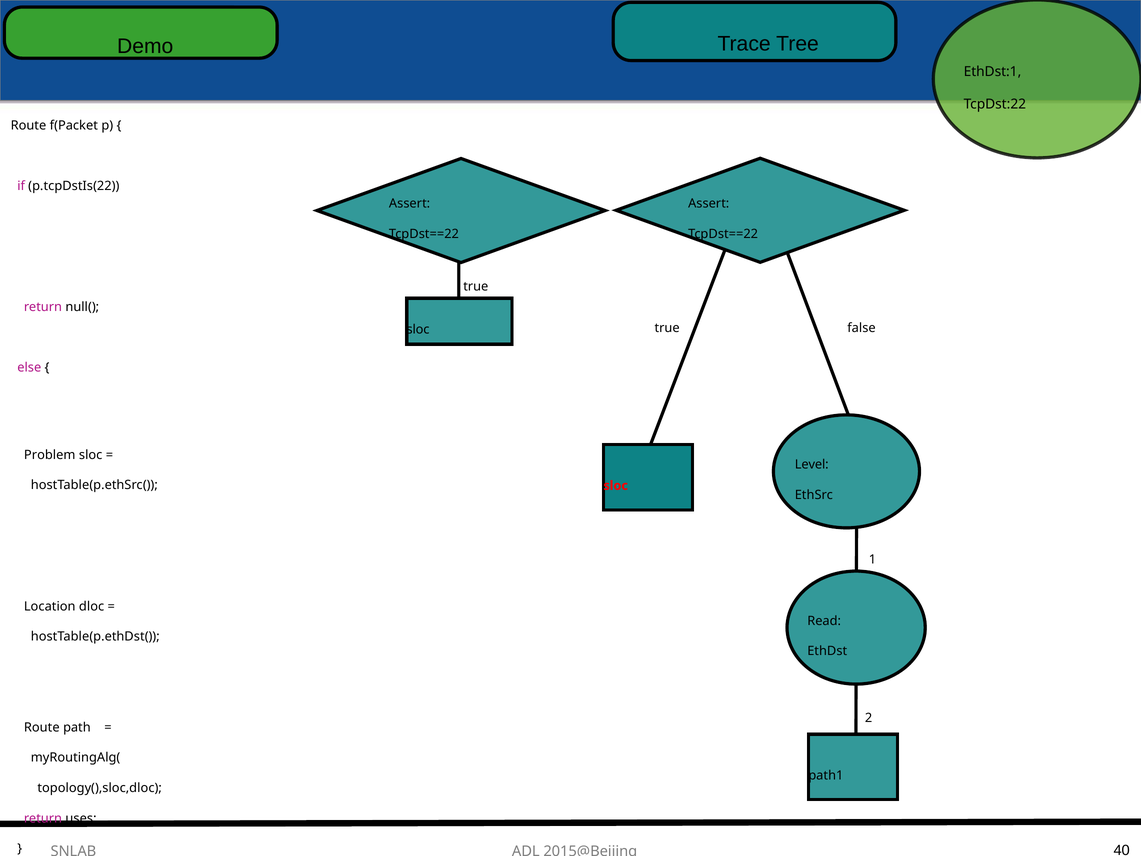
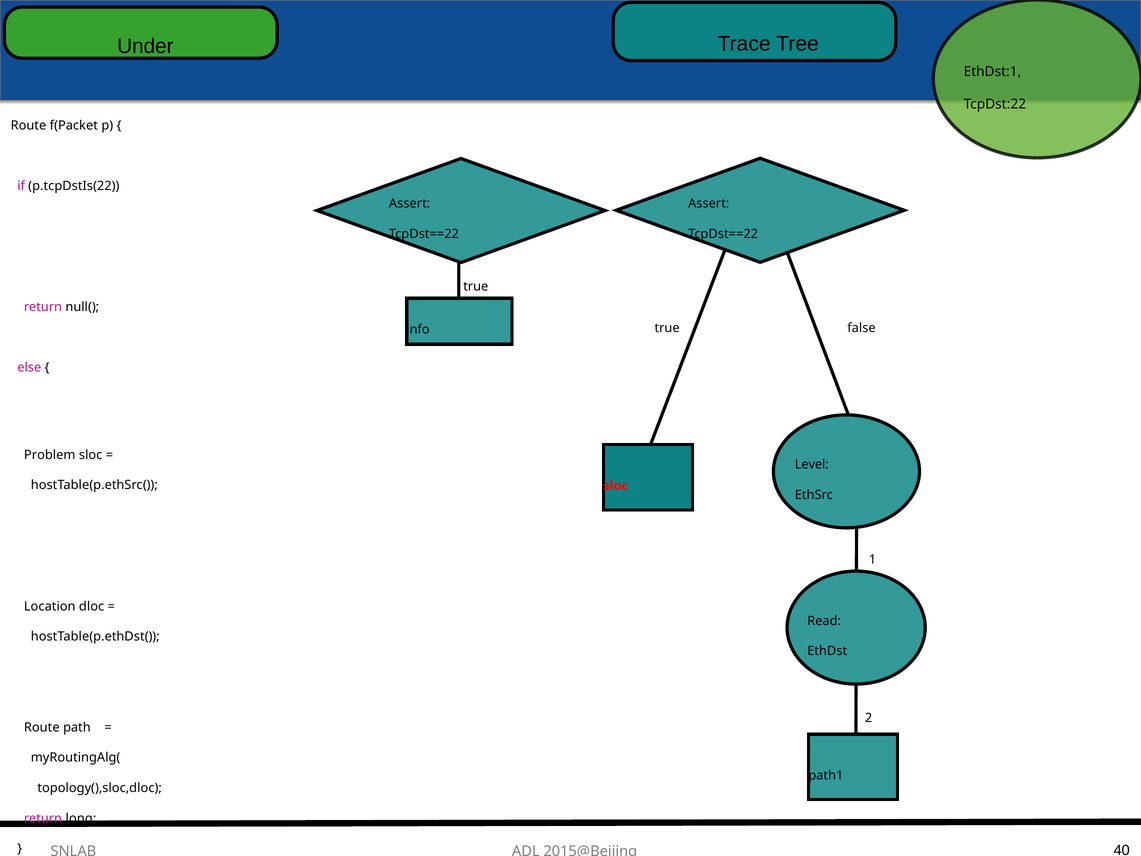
Demo: Demo -> Under (145, 46)
sloc: sloc -> info (418, 330)
uses: uses -> long (81, 818)
